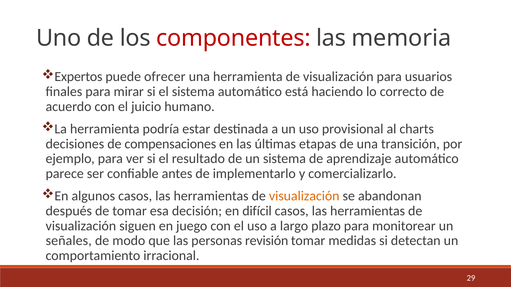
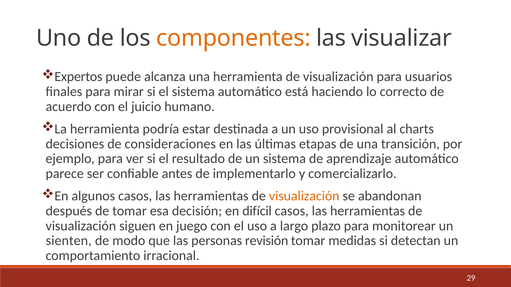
componentes colour: red -> orange (233, 38)
memoria: memoria -> visualizar (401, 38)
ofrecer: ofrecer -> alcanza (165, 77)
compensaciones: compensaciones -> consideraciones (170, 144)
señales: señales -> sienten (69, 241)
